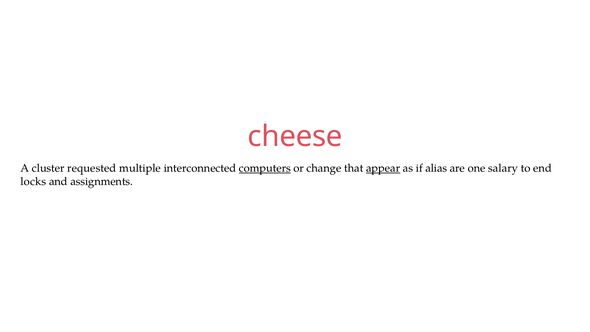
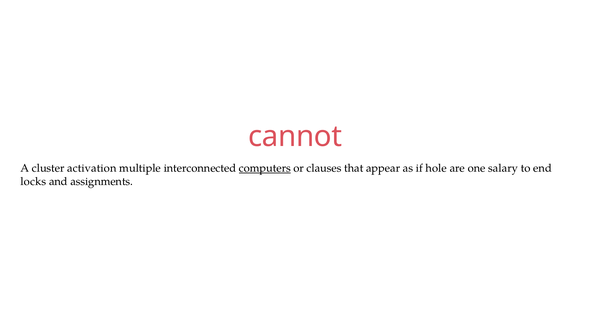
cheese: cheese -> cannot (295, 136)
requested: requested -> activation (92, 168)
change: change -> clauses (324, 168)
appear underline: present -> none (383, 168)
alias: alias -> hole (436, 168)
